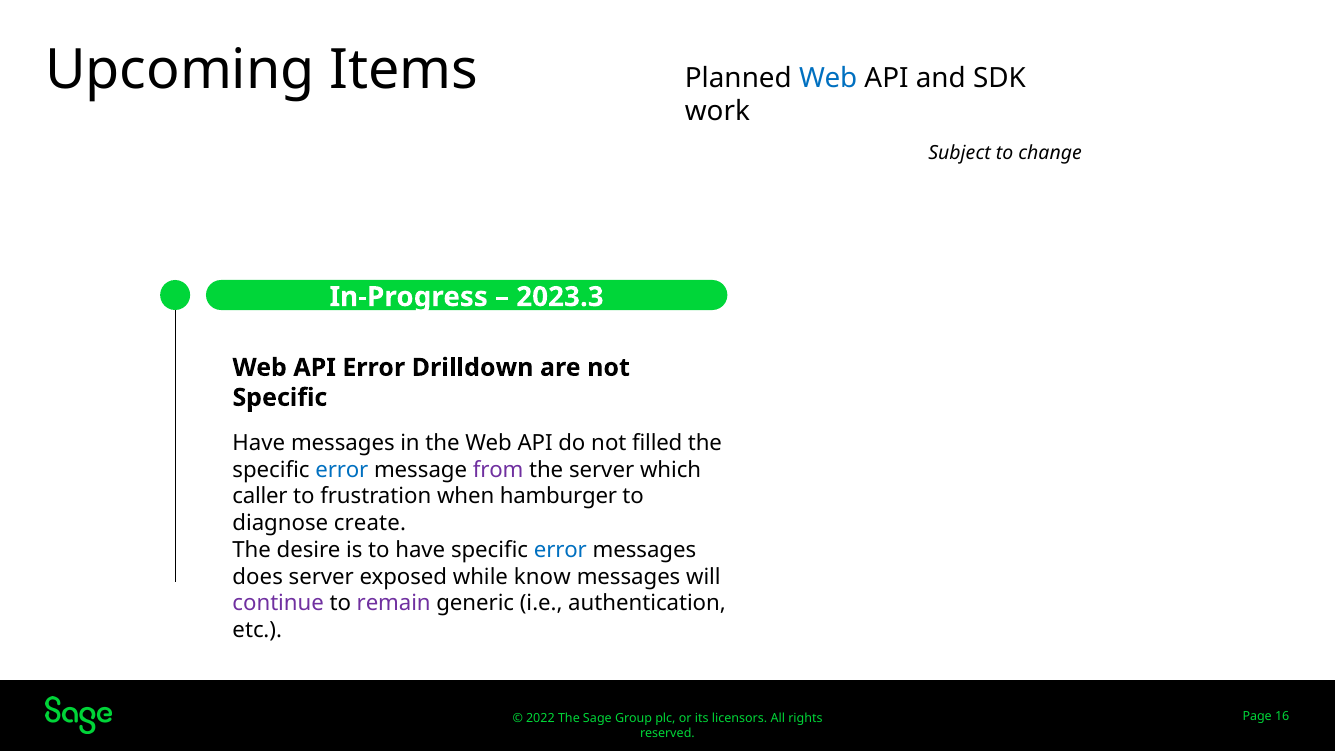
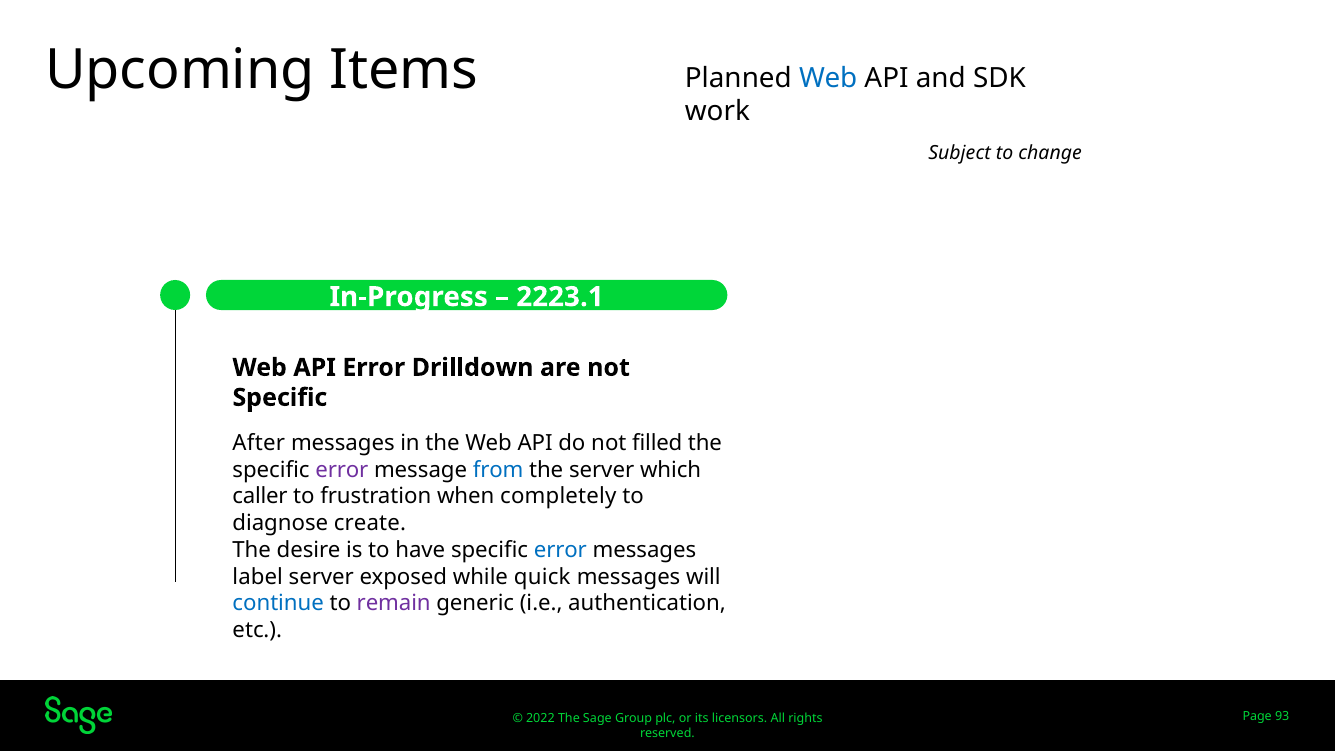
2023.3: 2023.3 -> 2223.1 (560, 297)
Have: Have -> After (259, 443)
error colour: blue -> purple (342, 470)
from colour: purple -> blue (498, 470)
hamburger: hamburger -> completely (558, 497)
does: does -> label (258, 577)
know: know -> quick (542, 577)
continue colour: purple -> blue (278, 603)
16: 16 -> 93 (1282, 717)
